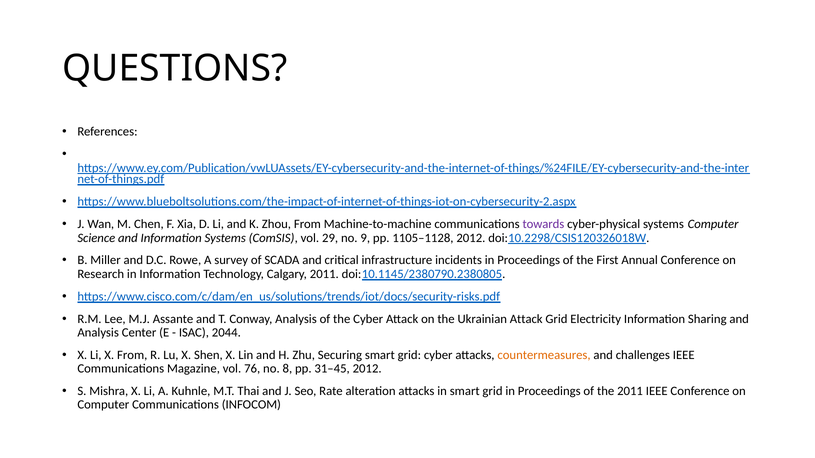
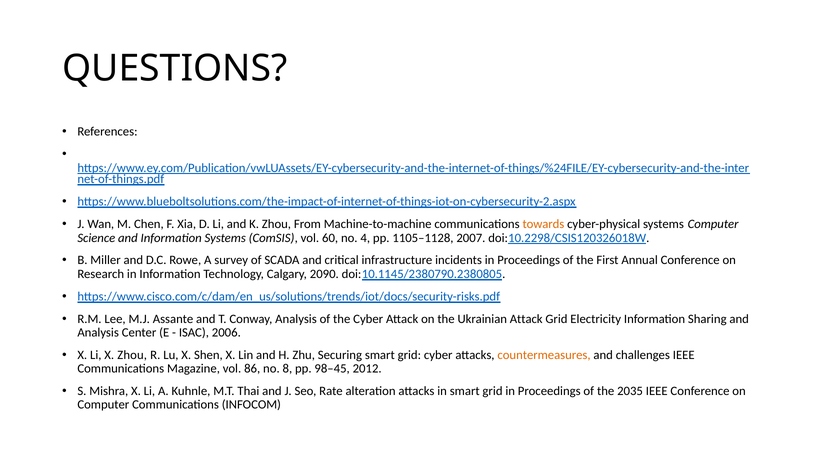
towards colour: purple -> orange (543, 224)
29: 29 -> 60 (330, 238)
9: 9 -> 4 (365, 238)
1105–1128 2012: 2012 -> 2007 (471, 238)
Calgary 2011: 2011 -> 2090 (324, 274)
2044: 2044 -> 2006 (226, 333)
X From: From -> Zhou (132, 355)
76: 76 -> 86 (252, 369)
31–45: 31–45 -> 98–45 (332, 369)
the 2011: 2011 -> 2035 (630, 391)
